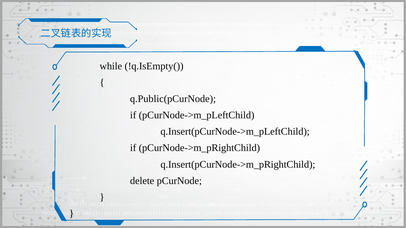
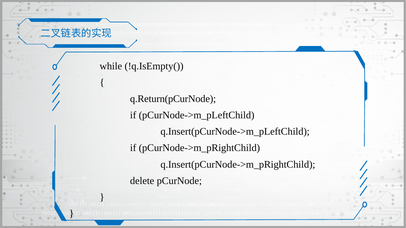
q.Public(pCurNode: q.Public(pCurNode -> q.Return(pCurNode (173, 99)
